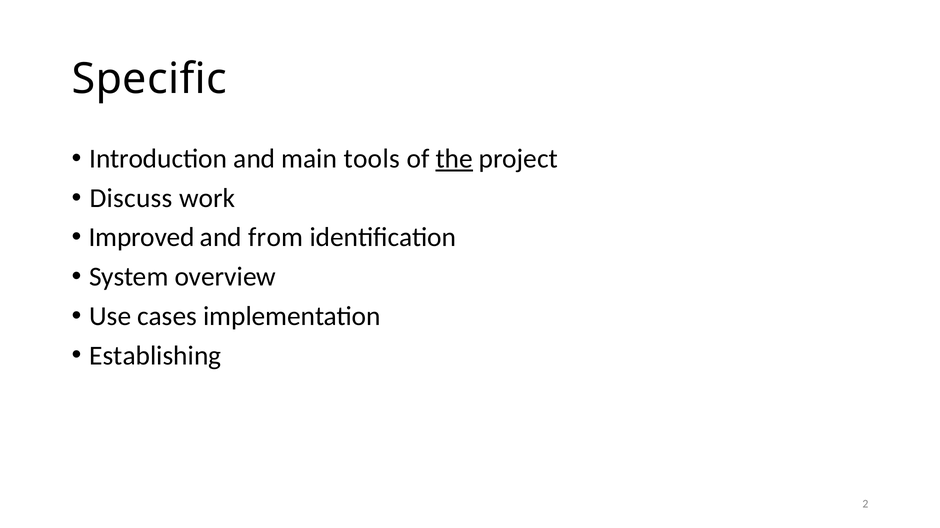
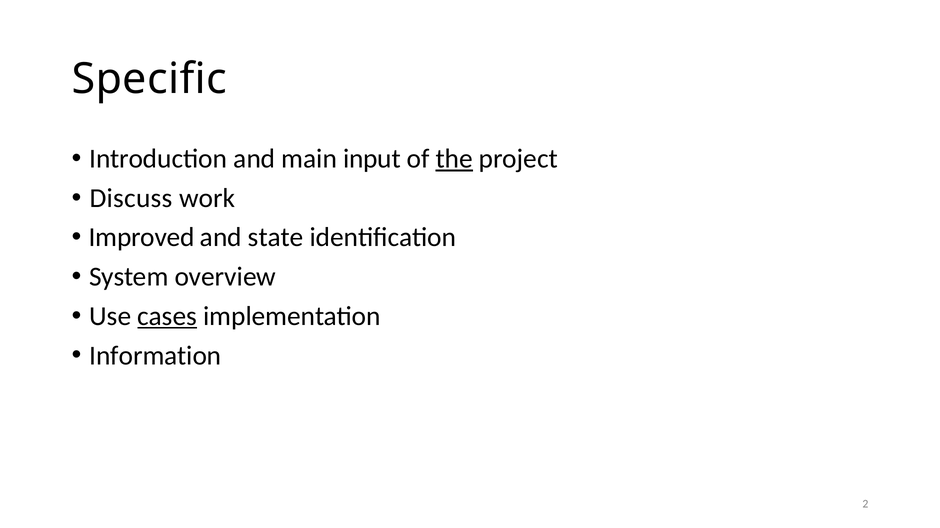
tools: tools -> input (372, 159)
from: from -> state (276, 238)
cases underline: none -> present (167, 317)
Establishing: Establishing -> Information (155, 356)
